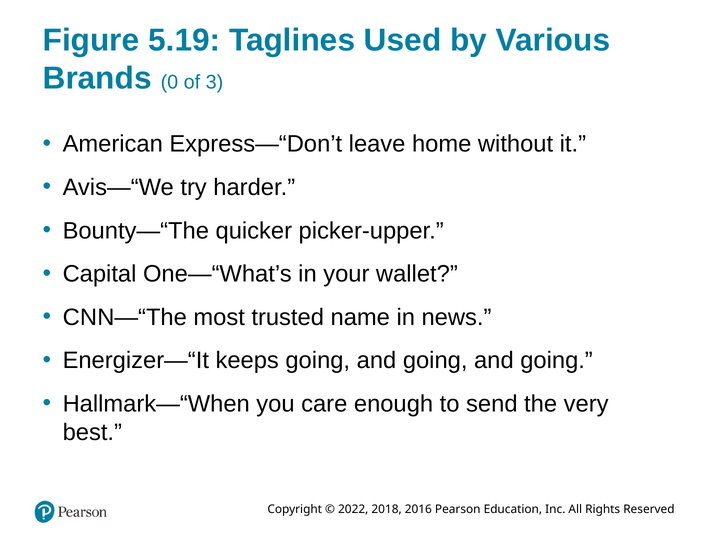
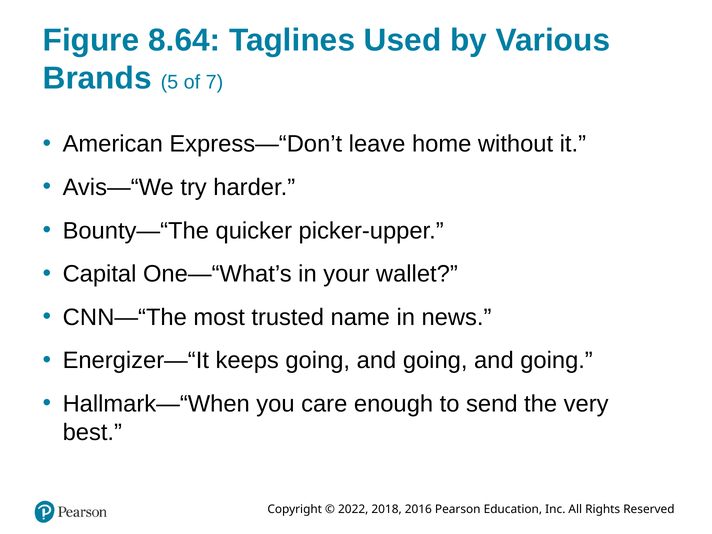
5.19: 5.19 -> 8.64 (184, 40)
0: 0 -> 5 (169, 82)
3: 3 -> 7 (215, 82)
